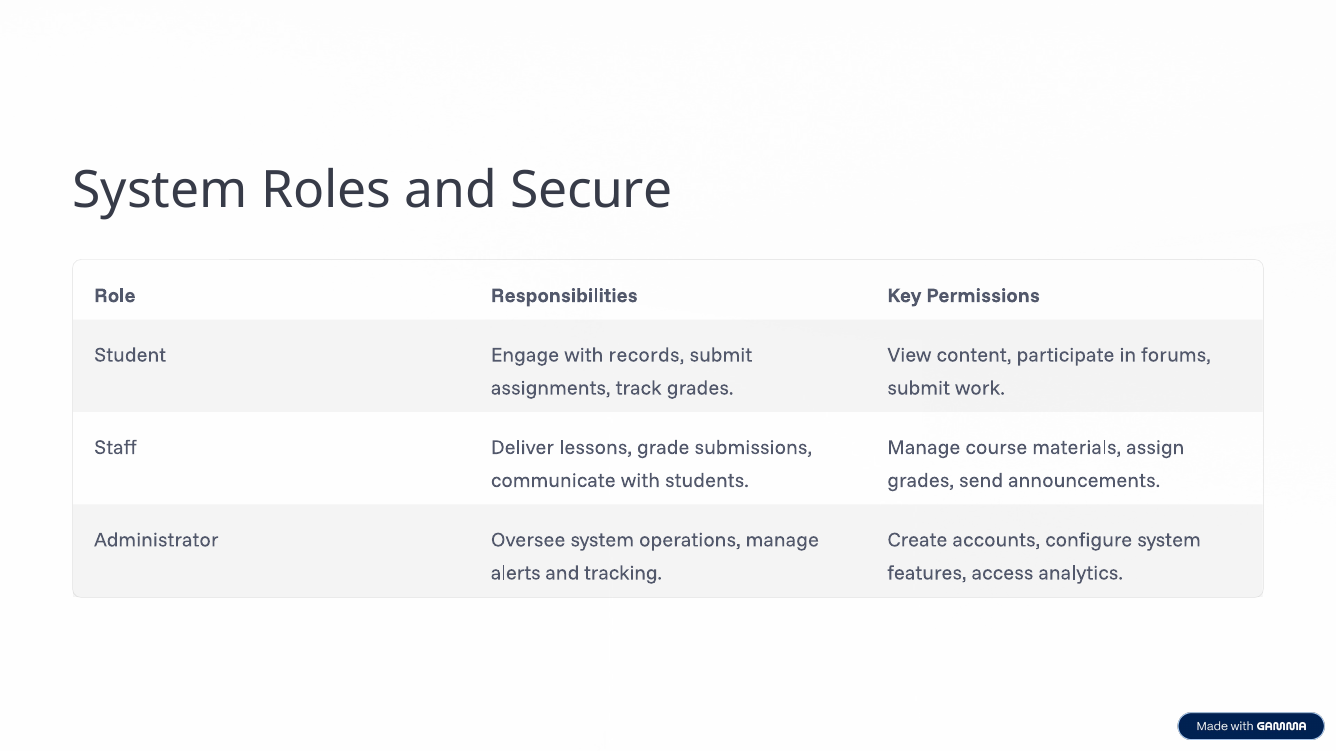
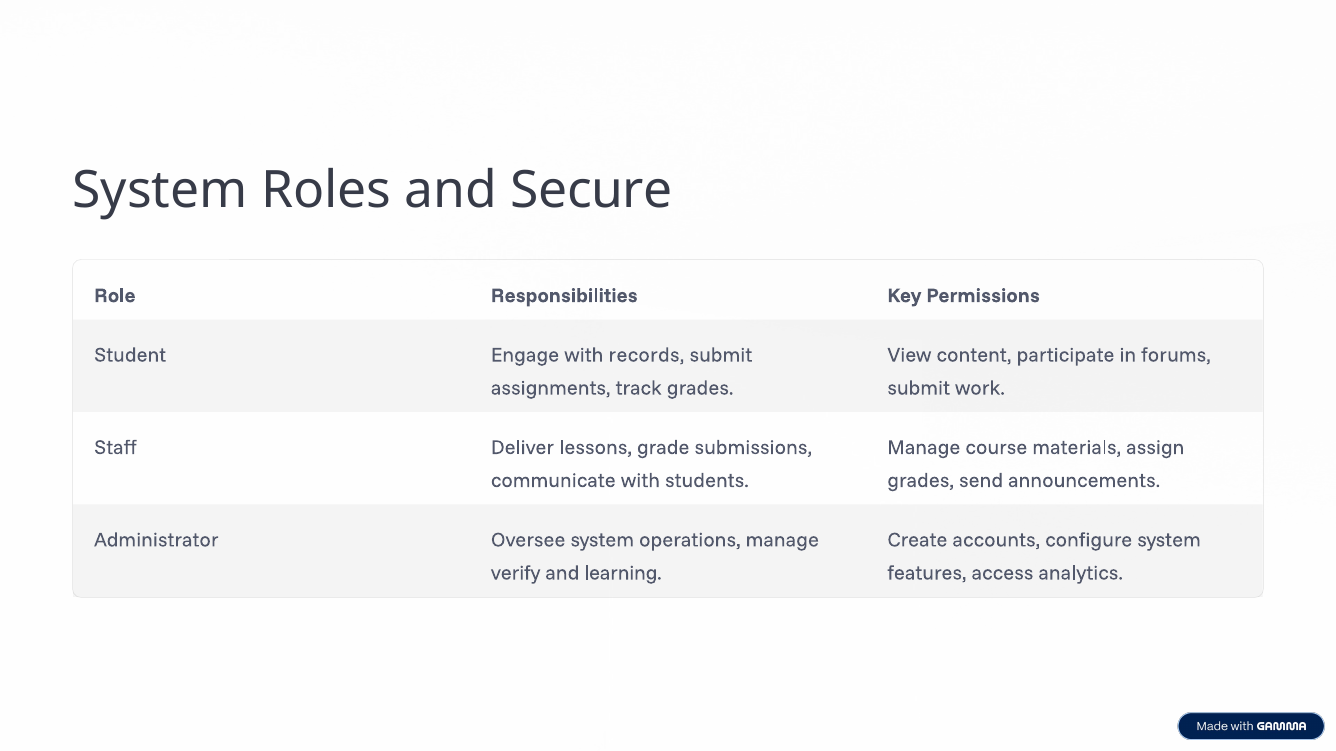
alerts: alerts -> verify (516, 573)
tracking: tracking -> learning (623, 573)
